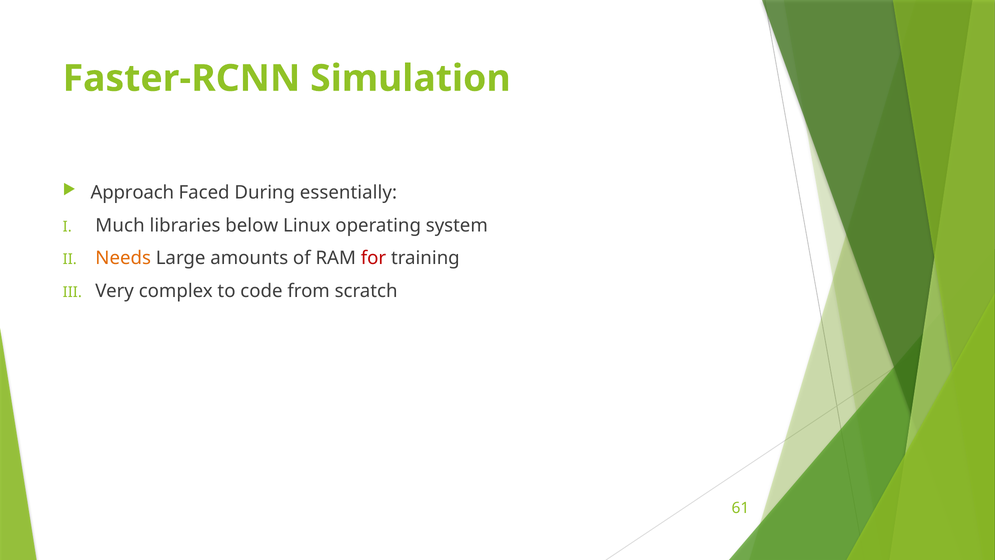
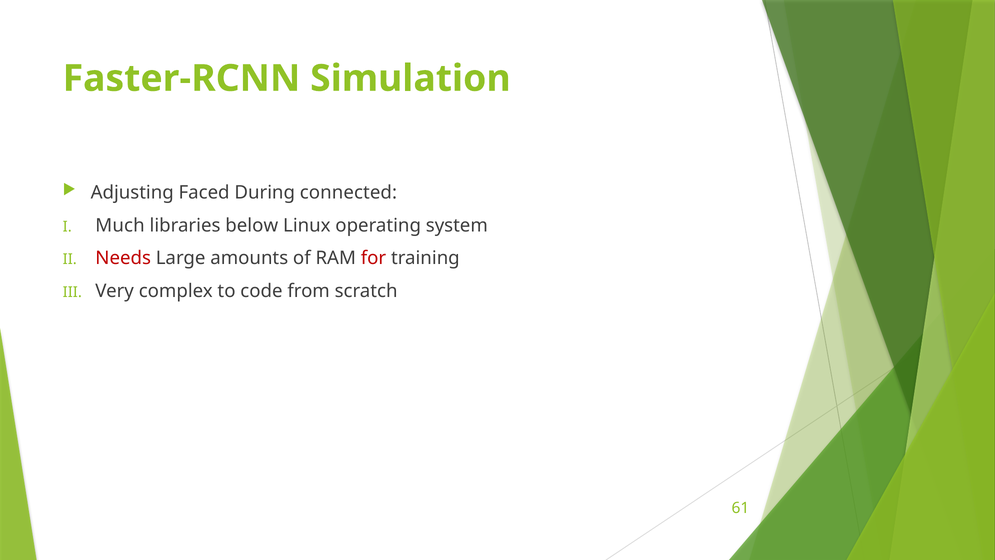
Approach: Approach -> Adjusting (132, 193)
essentially: essentially -> connected (348, 193)
Needs colour: orange -> red (123, 258)
